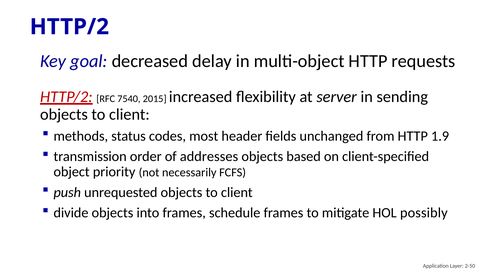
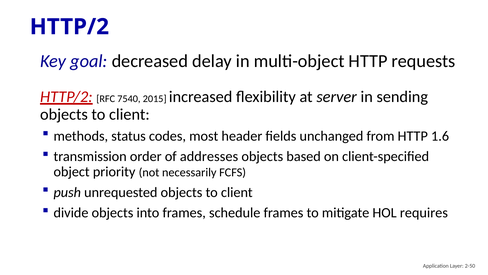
1.9: 1.9 -> 1.6 (440, 136)
possibly: possibly -> requires (424, 212)
